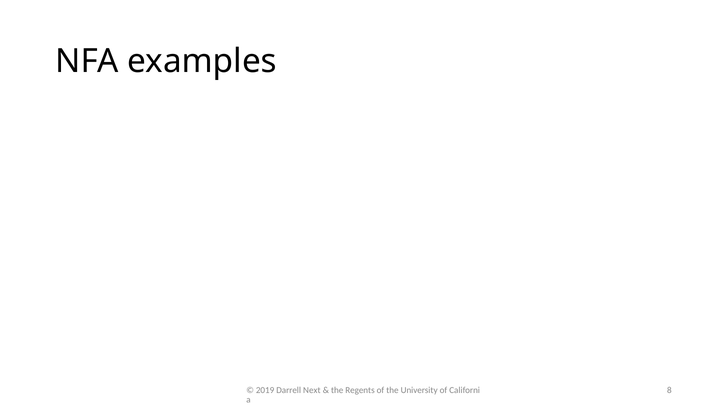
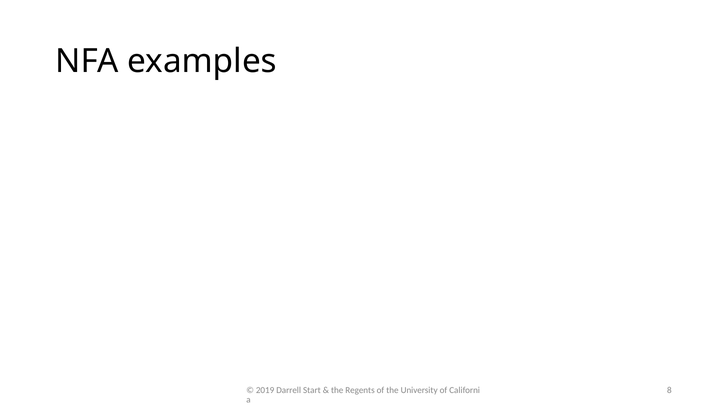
Next: Next -> Start (312, 390)
